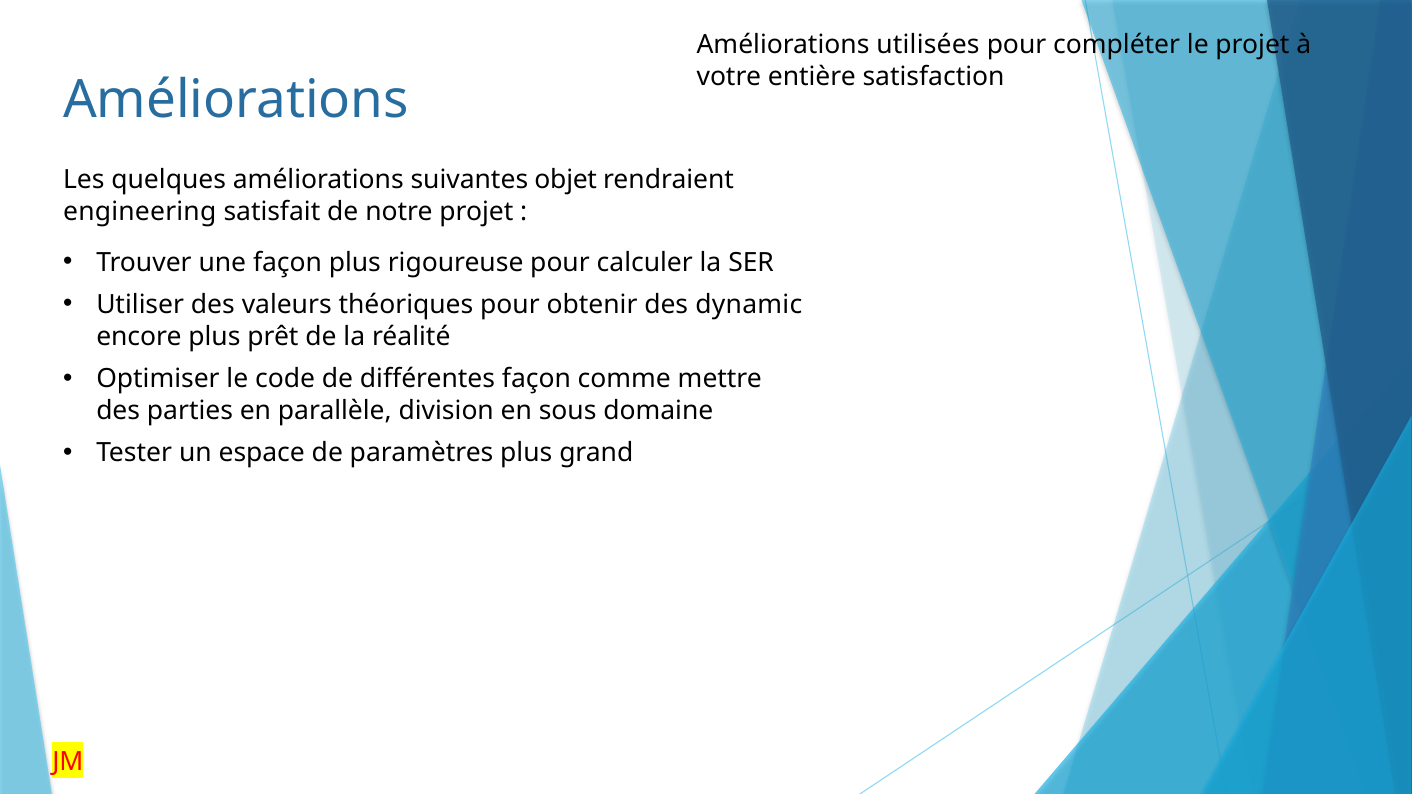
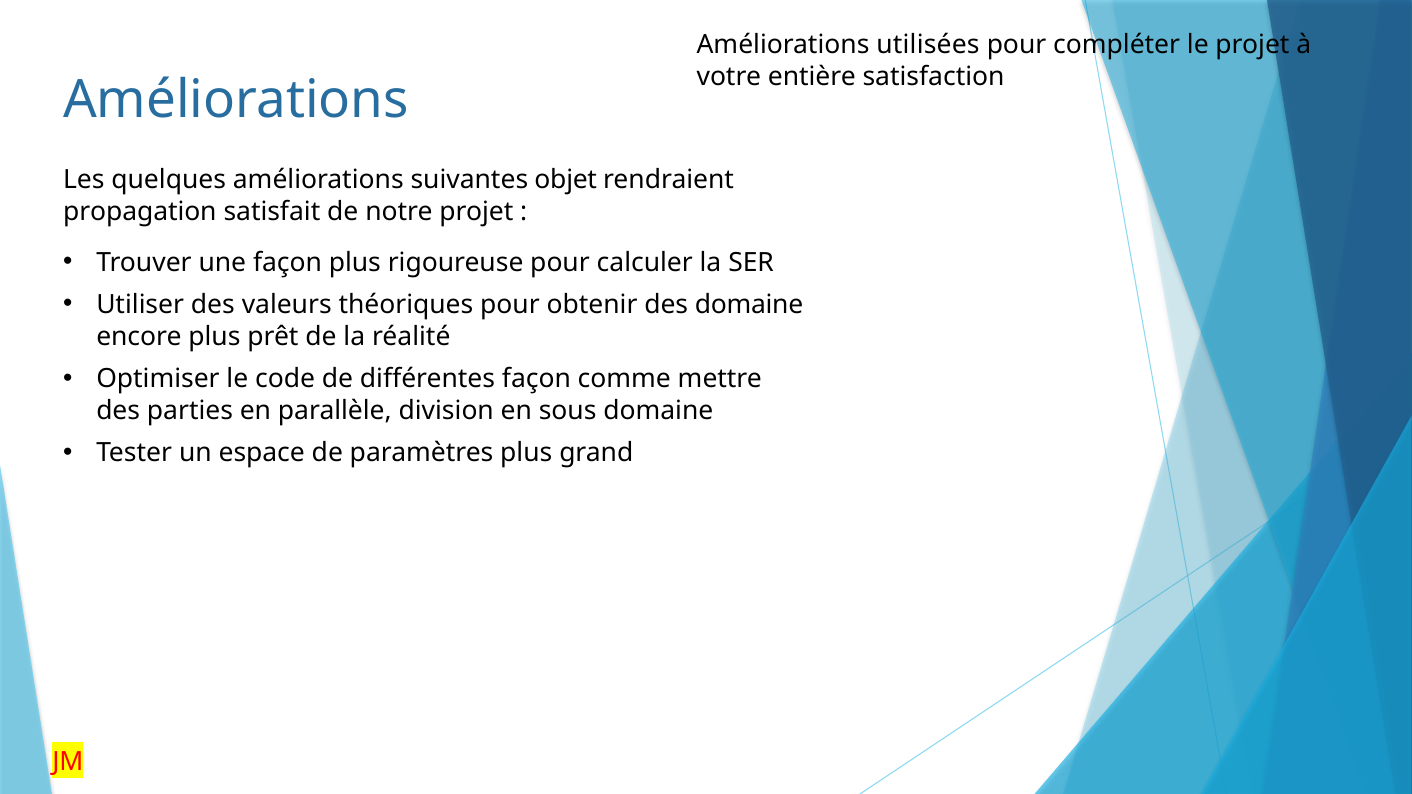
engineering: engineering -> propagation (140, 212)
des dynamic: dynamic -> domaine (749, 305)
